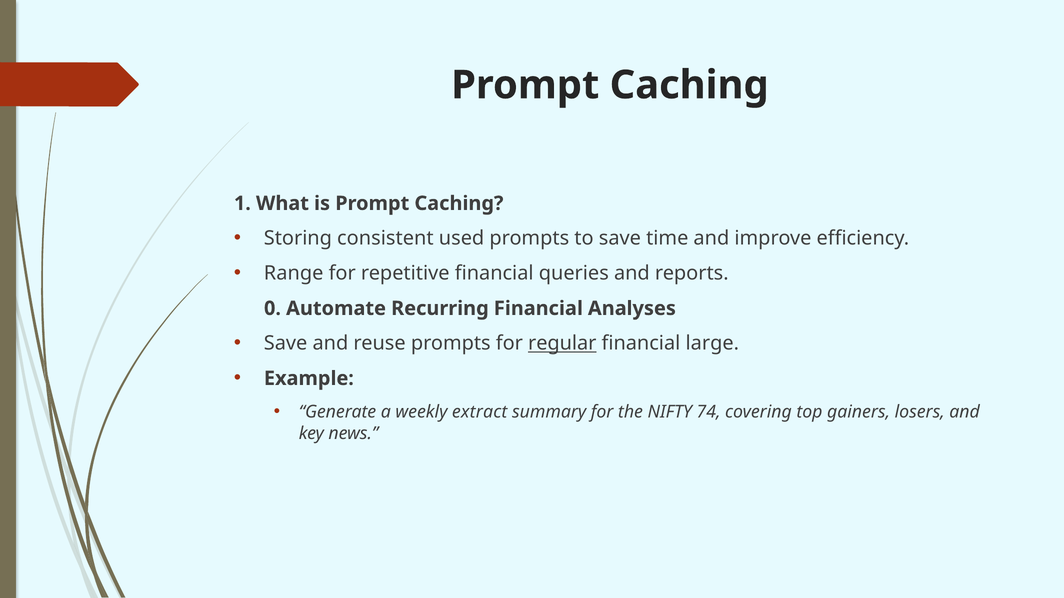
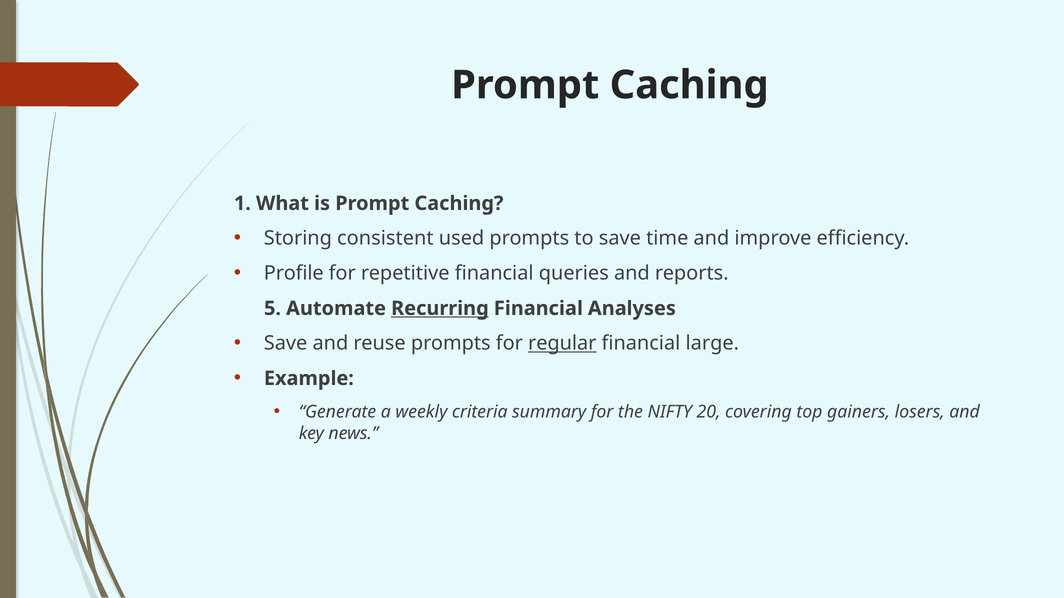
Range: Range -> Profile (294, 274)
0: 0 -> 5 (272, 309)
Recurring underline: none -> present (440, 309)
extract: extract -> criteria (480, 412)
74: 74 -> 20 (709, 412)
